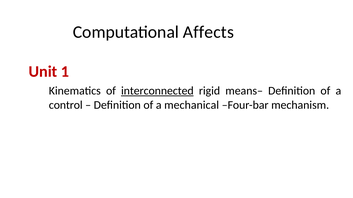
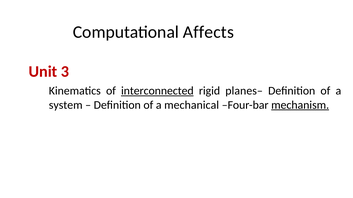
1: 1 -> 3 (65, 72)
means–: means– -> planes– (244, 91)
control: control -> system (66, 105)
mechanism underline: none -> present (300, 105)
